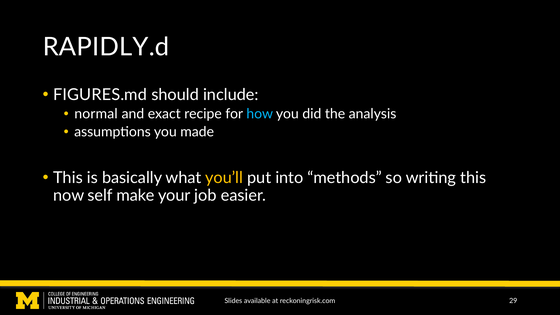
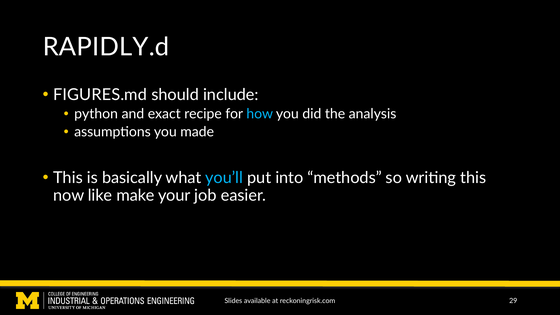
normal: normal -> python (96, 114)
you’ll colour: yellow -> light blue (224, 178)
self: self -> like (100, 195)
